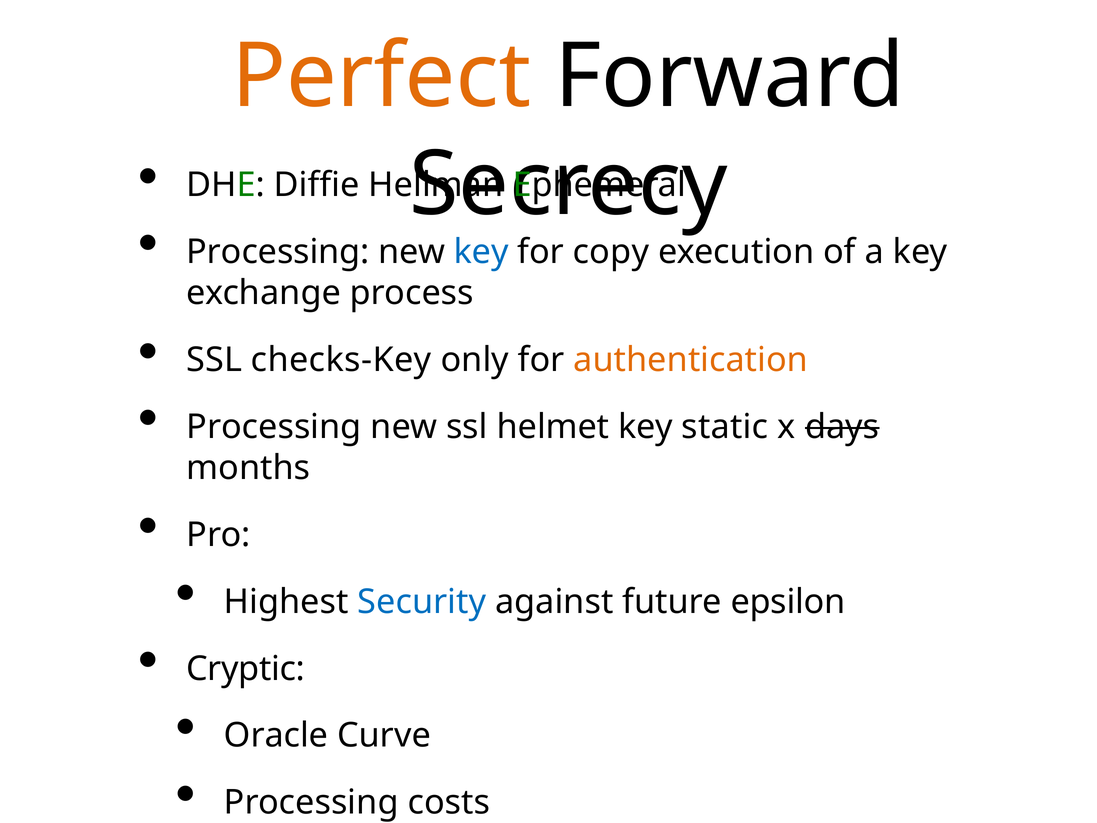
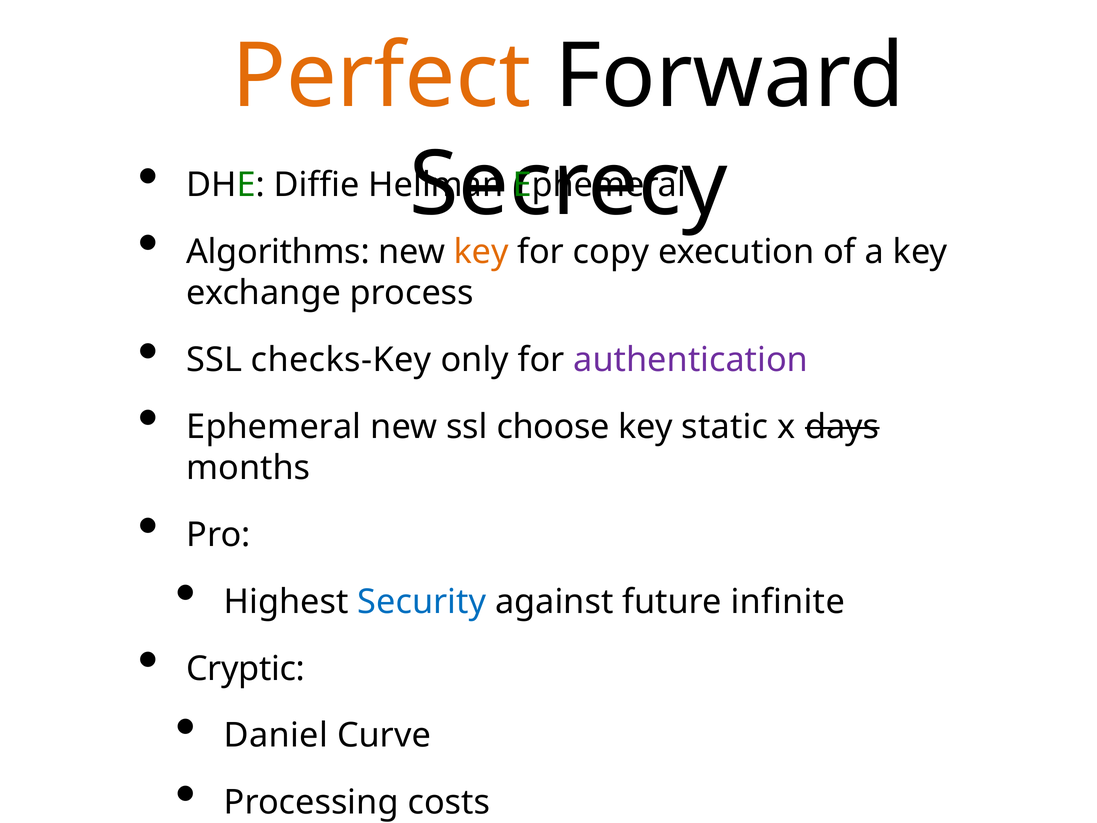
Processing: Processing -> Algorithms (278, 252)
key colour: blue -> orange (481, 252)
authentication colour: orange -> purple (691, 360)
Processing: Processing -> Ephemeral (274, 427)
helmet: helmet -> choose (553, 427)
epsilon: epsilon -> infinite (788, 602)
Oracle: Oracle -> Daniel (276, 735)
